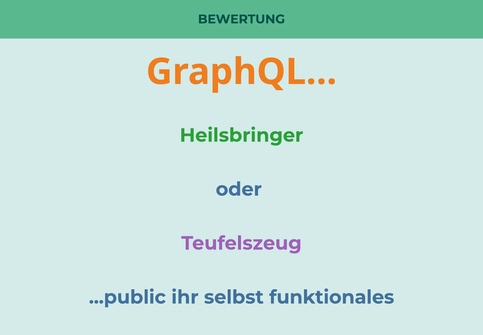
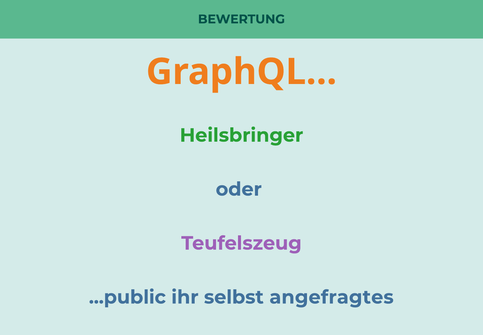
funktionales: funktionales -> angefragtes (332, 297)
